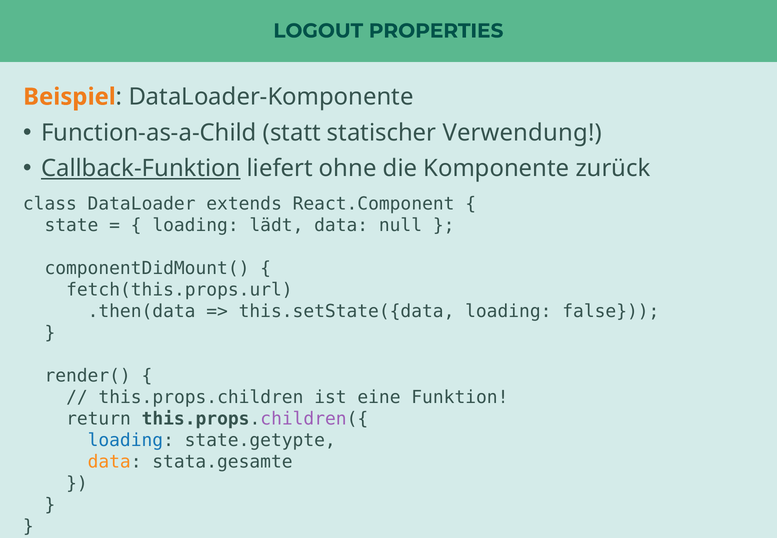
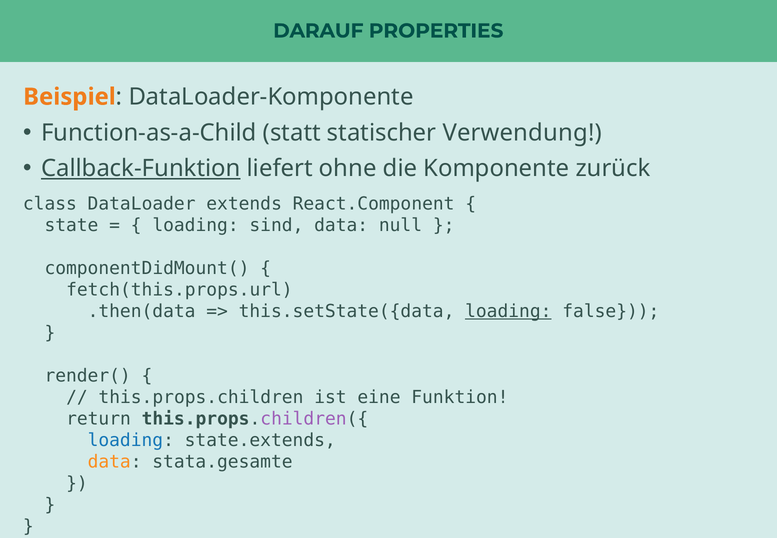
LOGOUT: LOGOUT -> DARAUF (318, 31)
lädt: lädt -> sind (276, 225)
loading underline: none -> present (508, 311)
state.getypte: state.getypte -> state.extends (260, 440)
